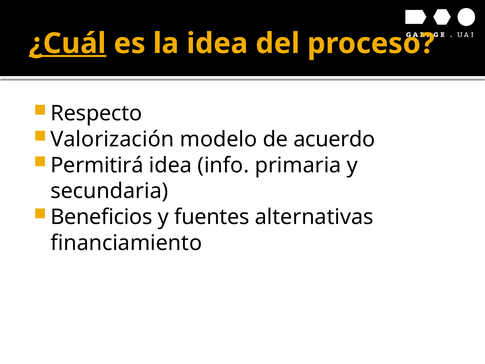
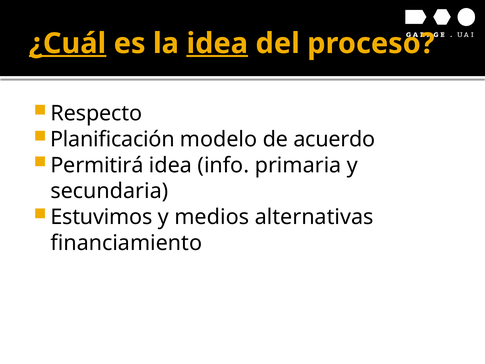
idea underline: none -> present (217, 43)
Valorización: Valorización -> Planificación (112, 139)
Beneficios: Beneficios -> Estuvimos (101, 217)
fuentes: fuentes -> medios (212, 217)
